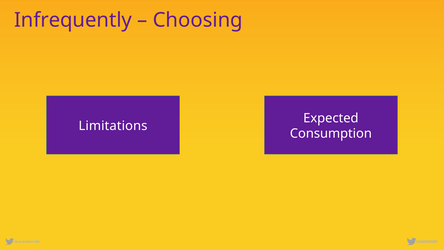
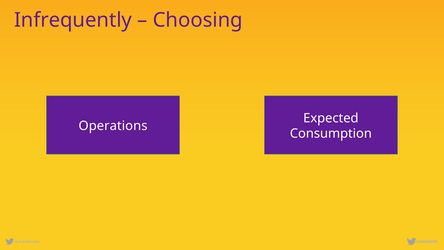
Limitations: Limitations -> Operations (113, 126)
